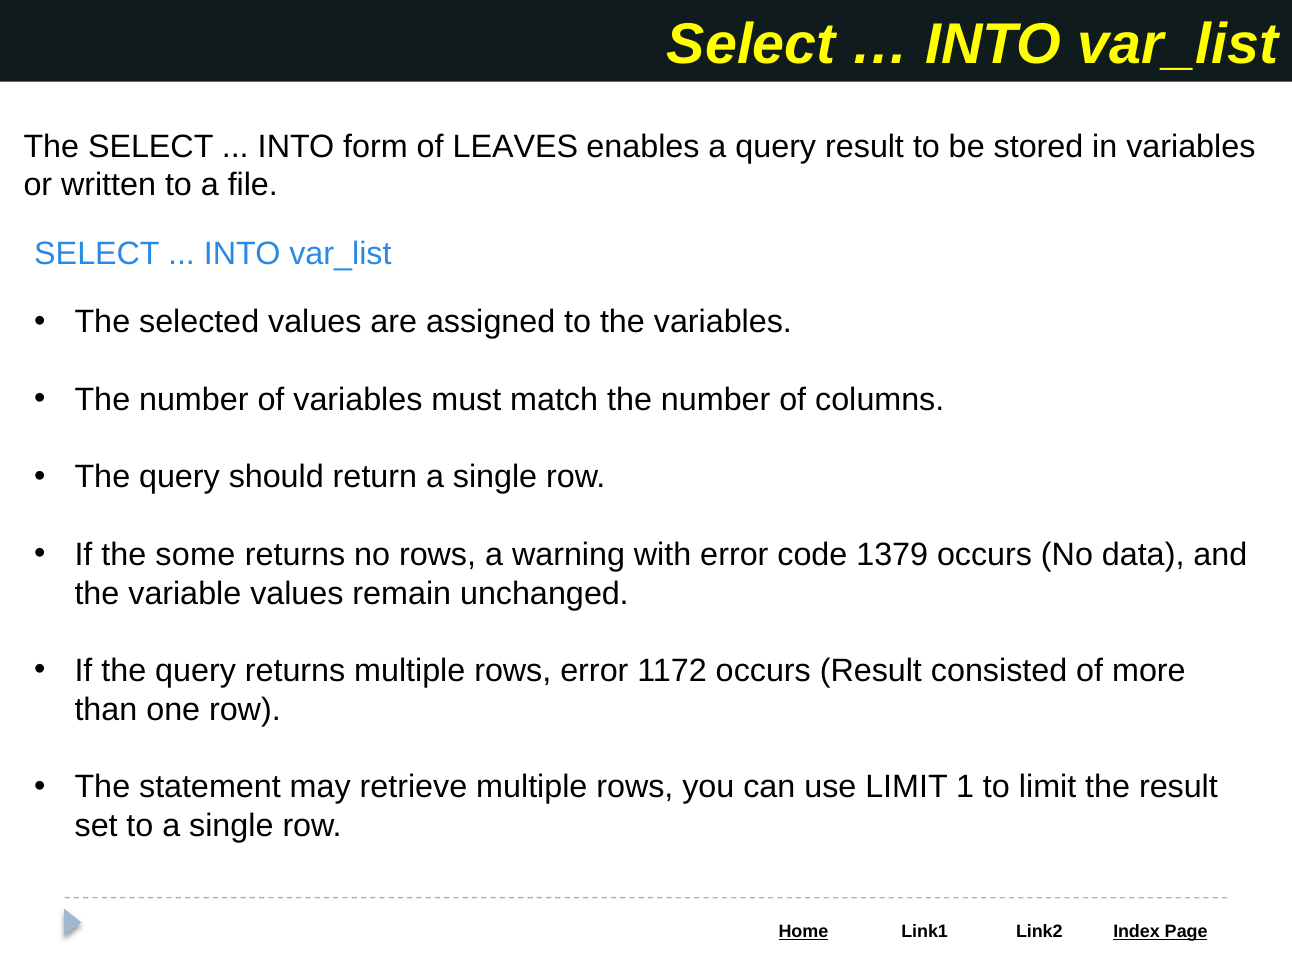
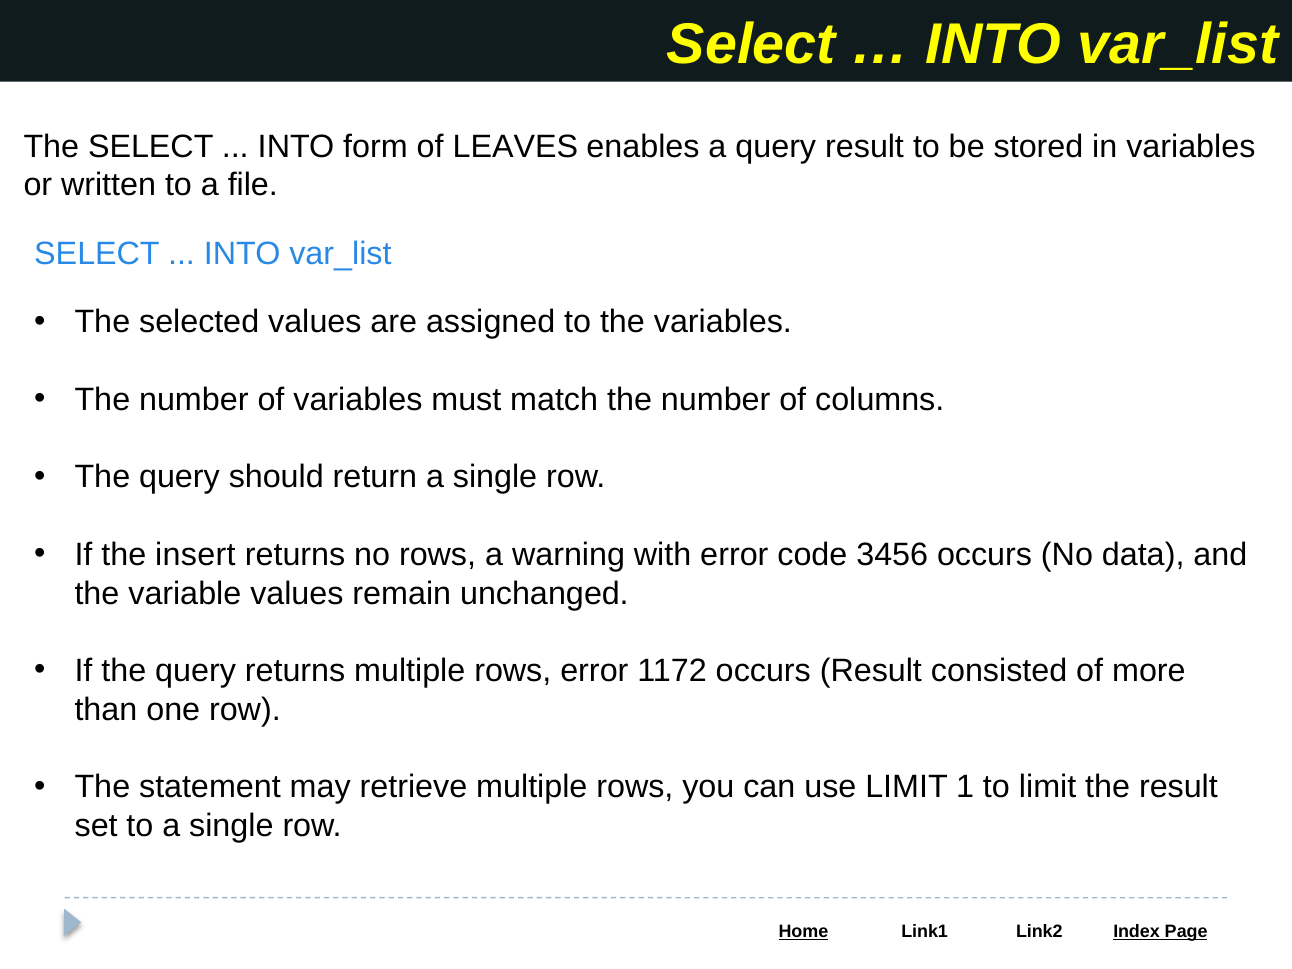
some: some -> insert (195, 555)
1379: 1379 -> 3456 (892, 555)
